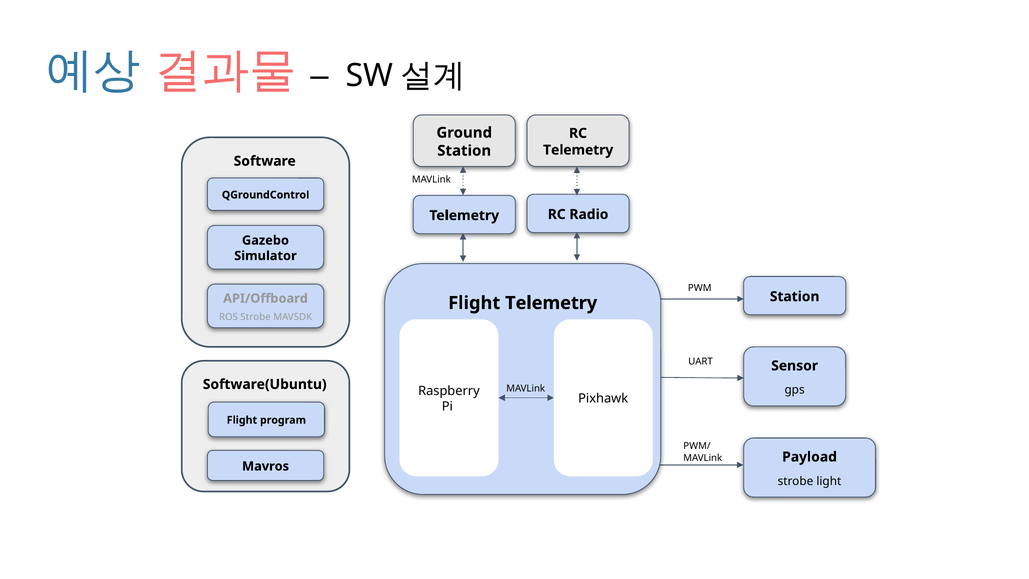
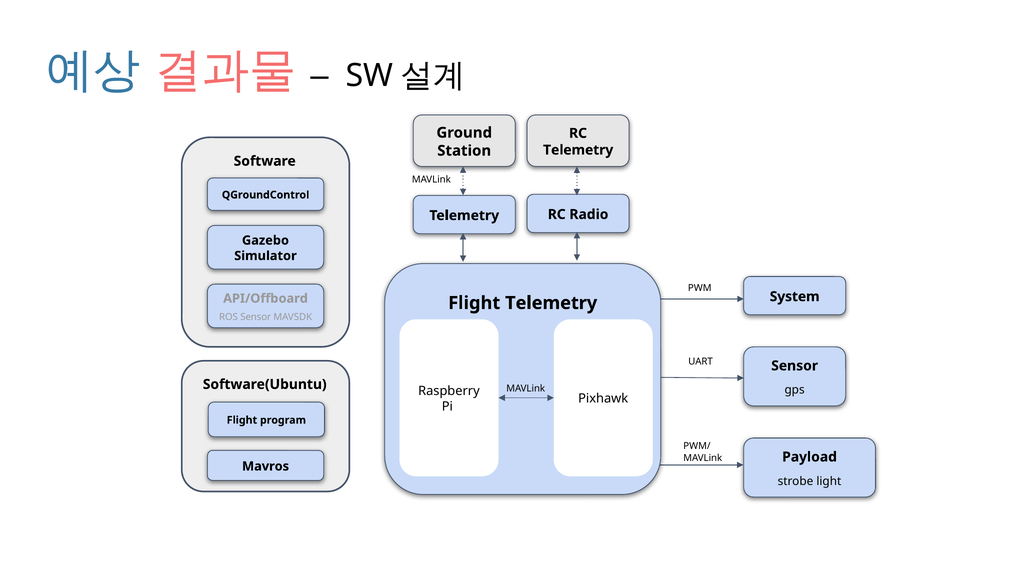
Station: Station -> System (795, 296)
ROS Strobe: Strobe -> Sensor (256, 317)
